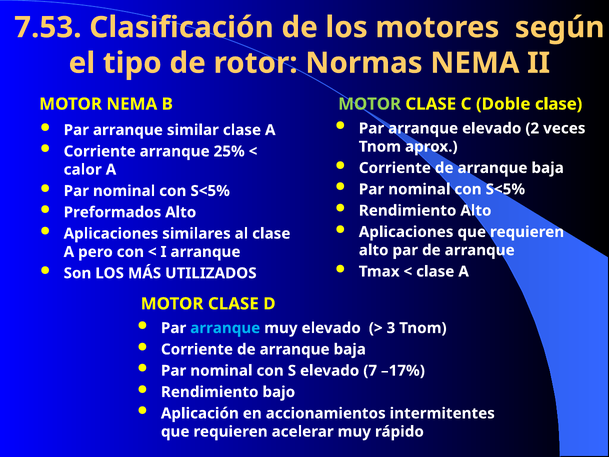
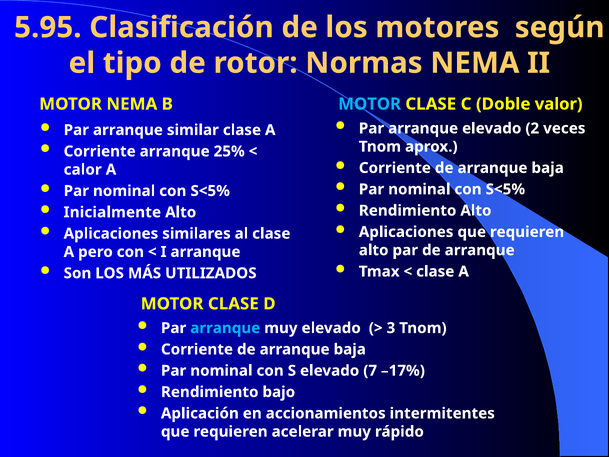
7.53: 7.53 -> 5.95 (48, 27)
MOTOR colour: light green -> light blue (370, 104)
Doble clase: clase -> valor (559, 104)
Preformados: Preformados -> Inicialmente (112, 212)
